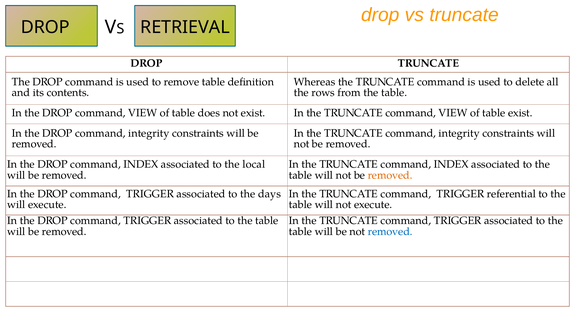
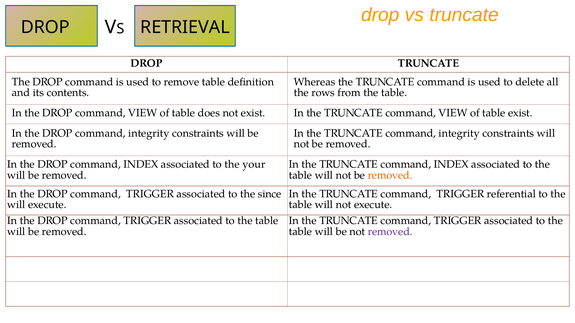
local: local -> your (254, 165)
days: days -> since (270, 194)
removed colour: blue -> purple (390, 232)
